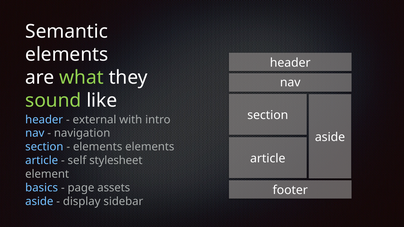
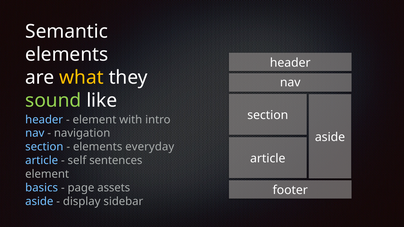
what colour: light green -> yellow (82, 78)
external: external -> element (95, 120)
elements elements: elements -> everyday (150, 147)
stylesheet: stylesheet -> sentences (116, 161)
